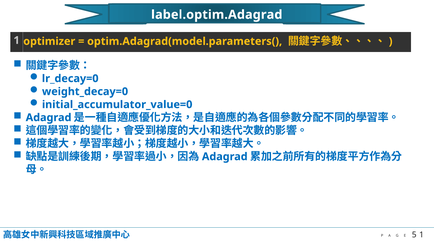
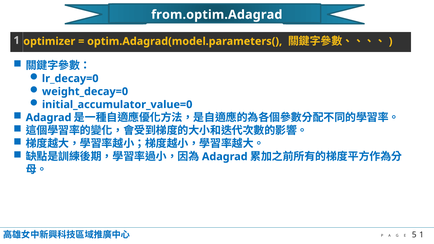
label.optim.Adagrad: label.optim.Adagrad -> from.optim.Adagrad (217, 15)
